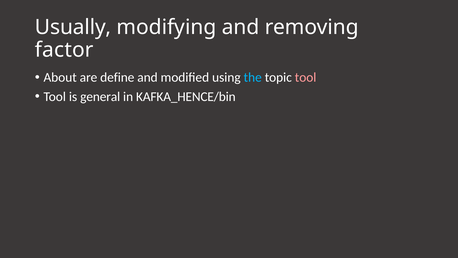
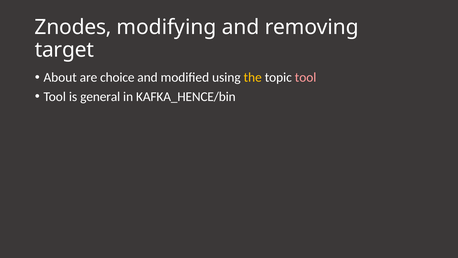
Usually: Usually -> Znodes (73, 27)
factor: factor -> target (64, 50)
define: define -> choice (117, 77)
the colour: light blue -> yellow (253, 77)
